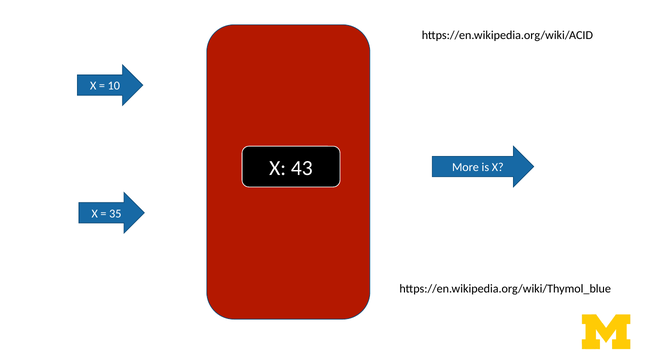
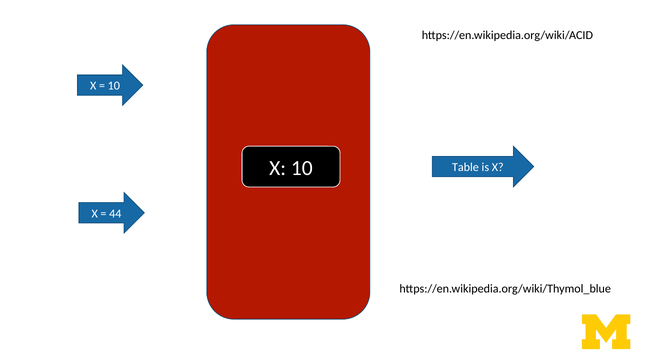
X 43: 43 -> 10 (302, 168)
More: More -> Table (465, 167)
35: 35 -> 44 (115, 213)
